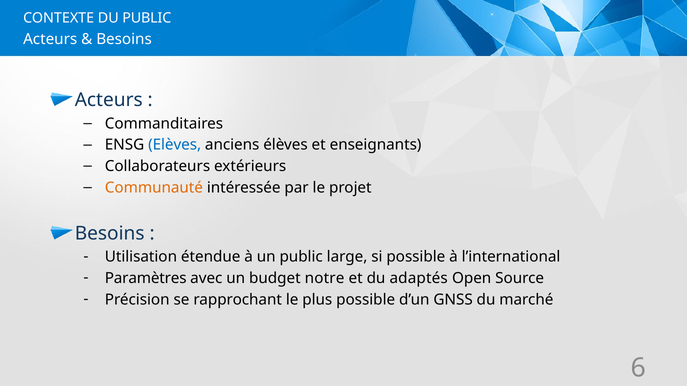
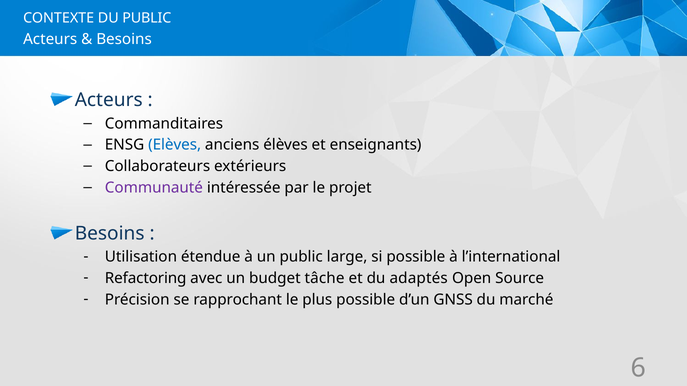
Communauté colour: orange -> purple (154, 188)
Paramètres: Paramètres -> Refactoring (146, 279)
notre: notre -> tâche (325, 279)
